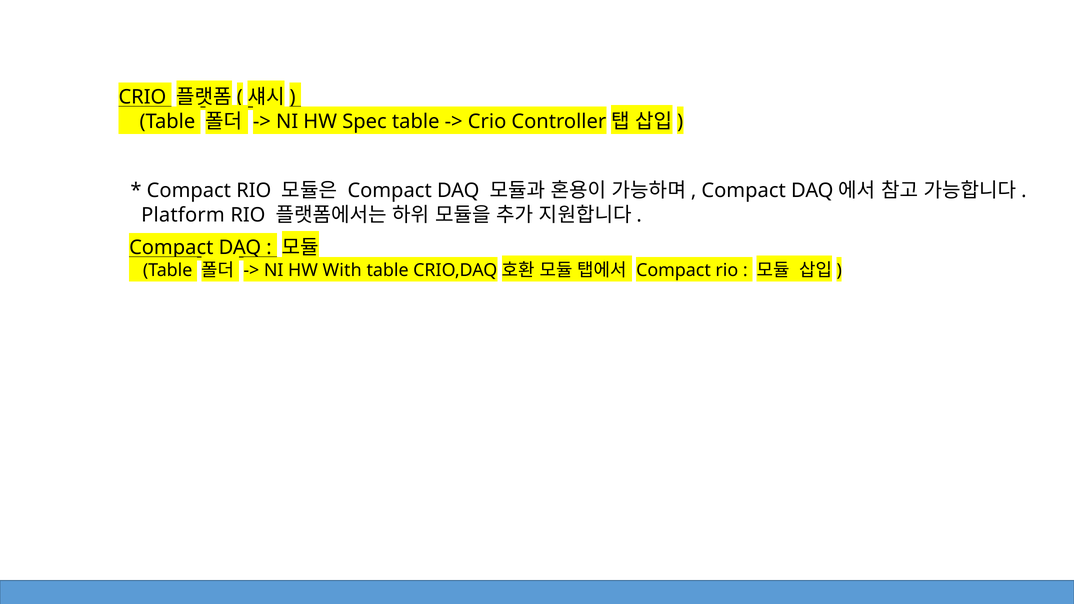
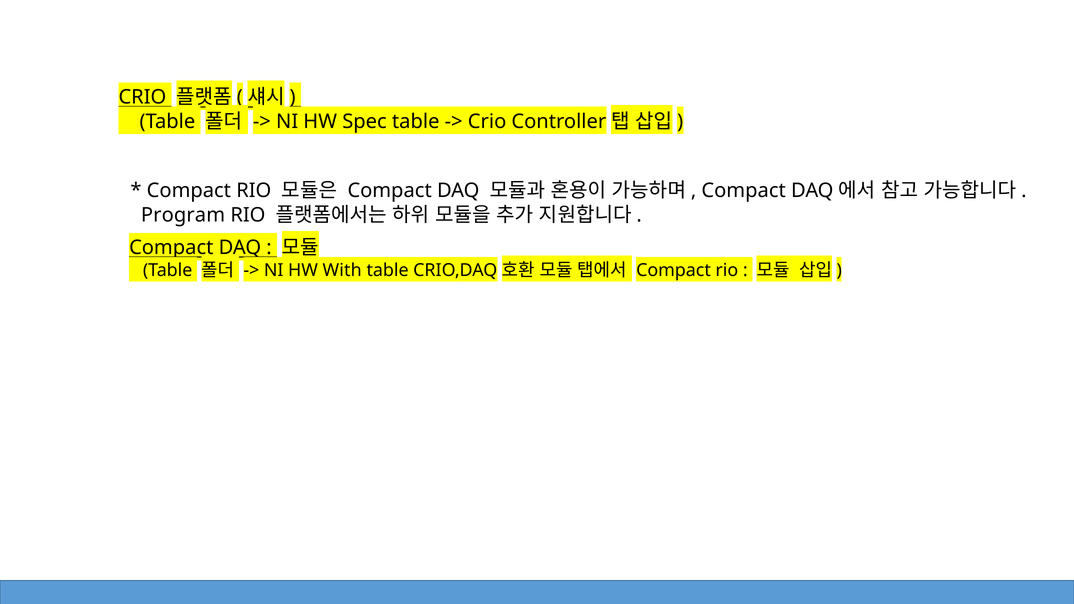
Platform: Platform -> Program (183, 215)
